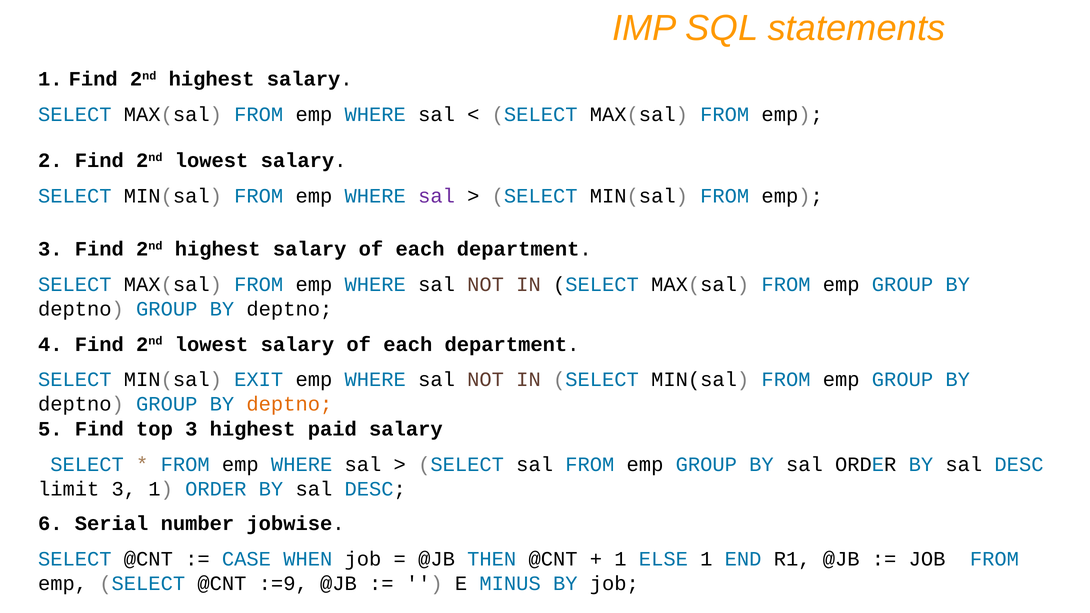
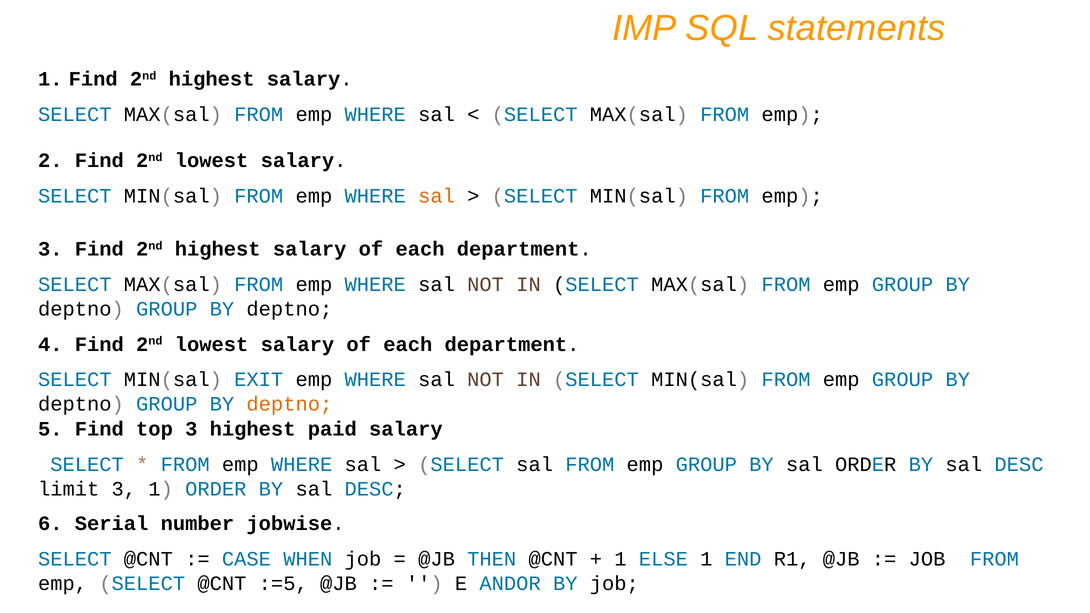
sal colour: purple -> orange (437, 196)
:=9: :=9 -> :=5 (283, 584)
MINUS: MINUS -> ANDOR (510, 584)
